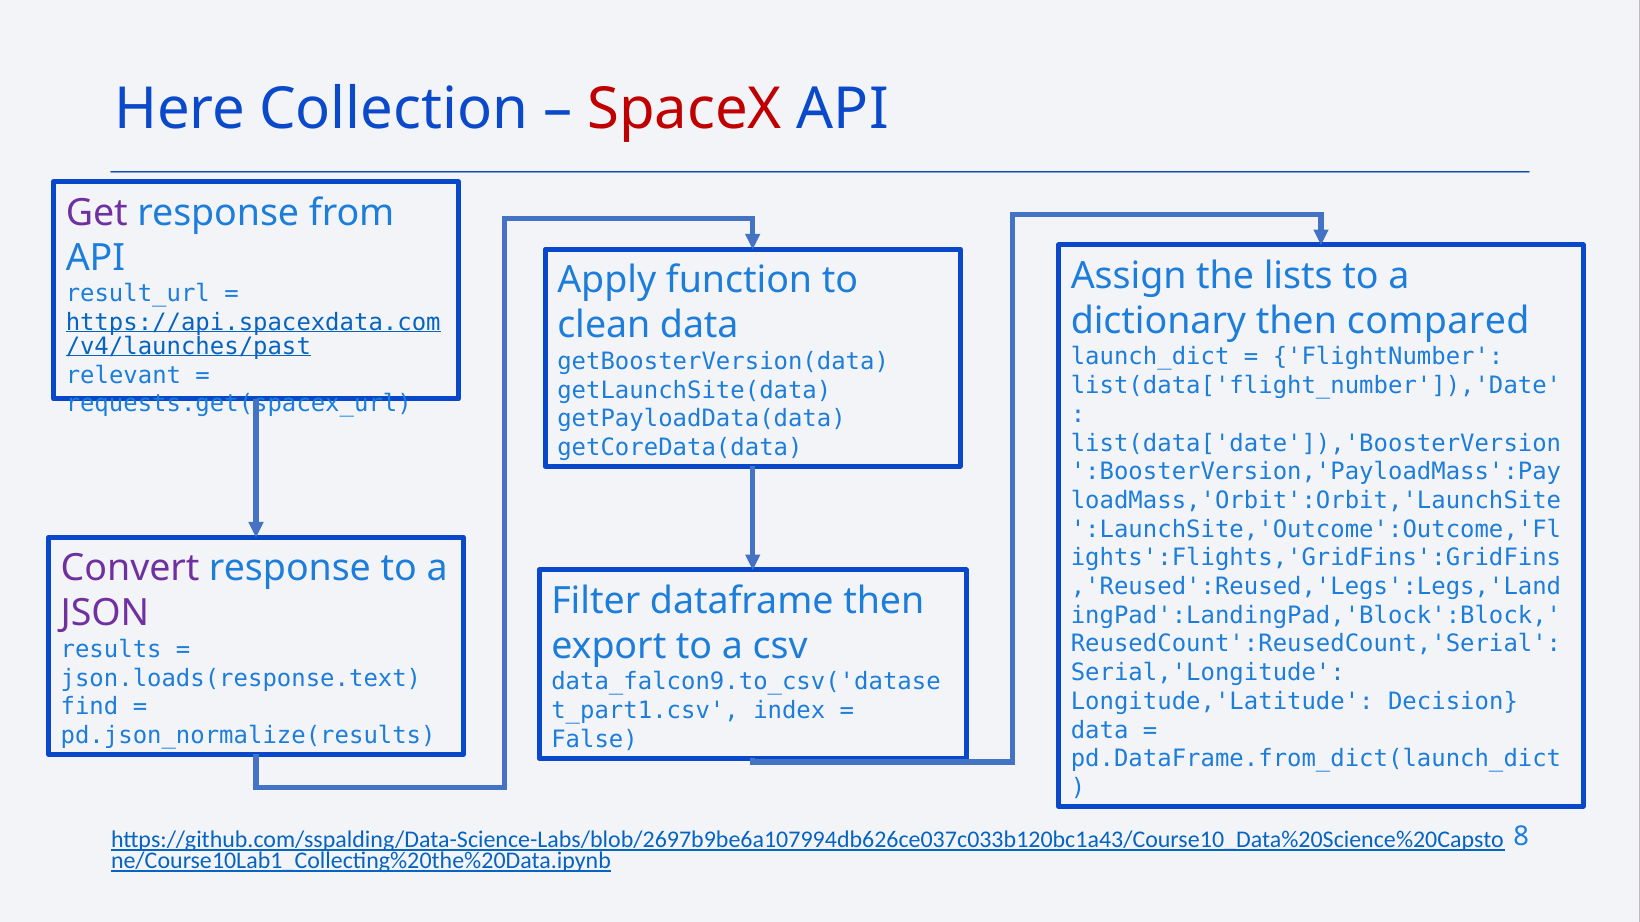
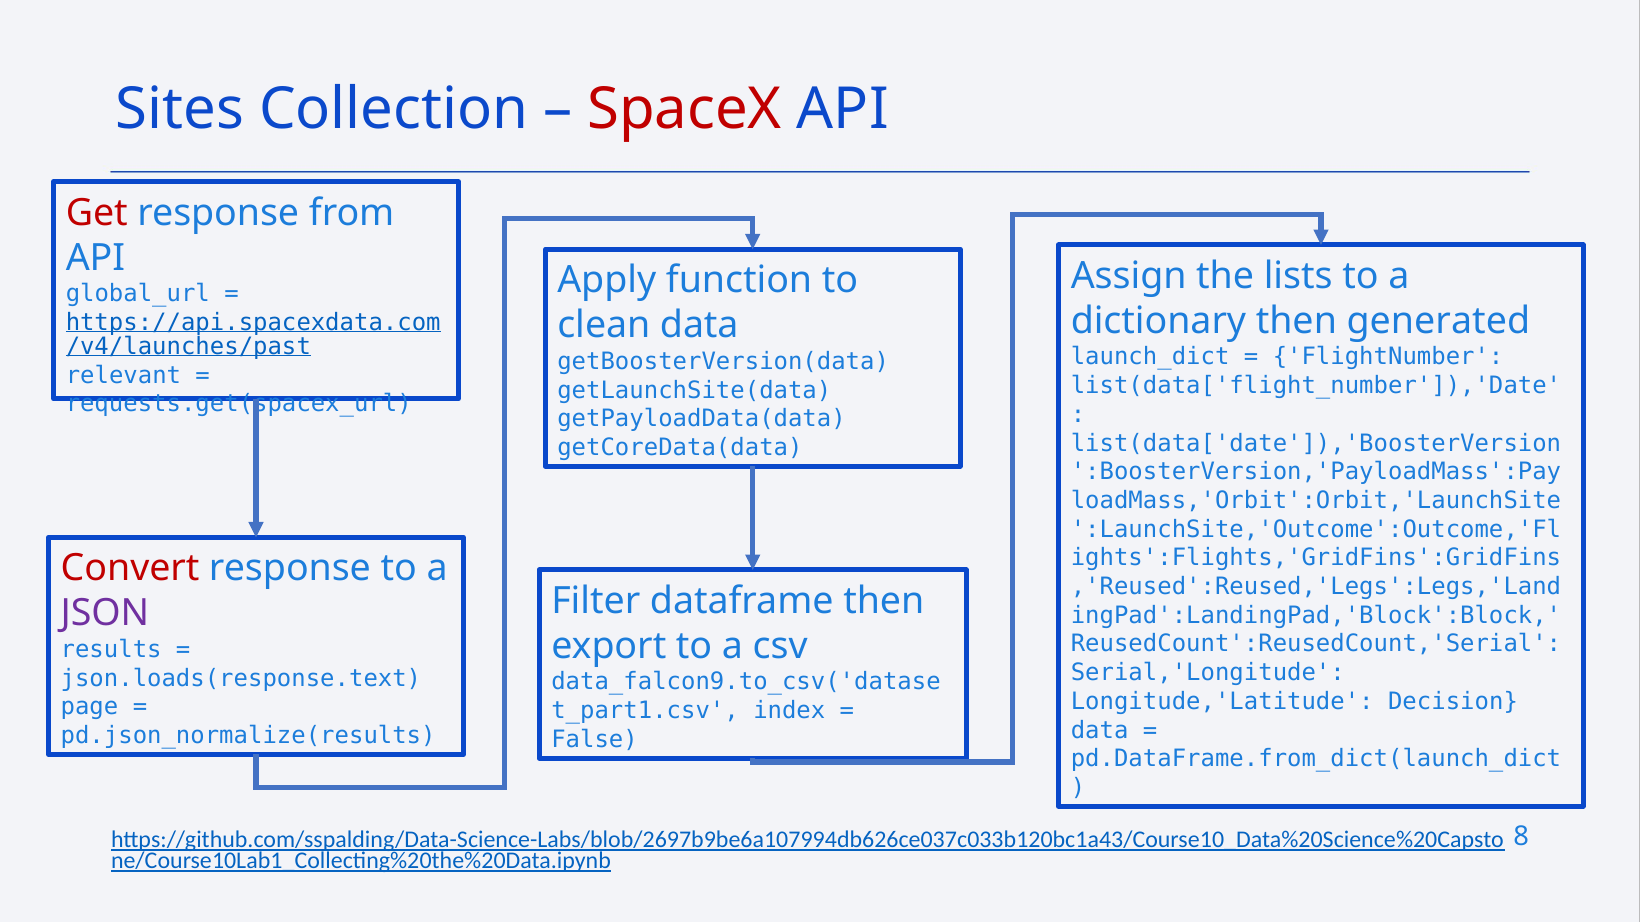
Here: Here -> Sites (180, 110)
Get colour: purple -> red (97, 213)
result_url: result_url -> global_url (138, 294)
compared: compared -> generated (1438, 321)
Convert colour: purple -> red (130, 569)
find: find -> page (89, 707)
